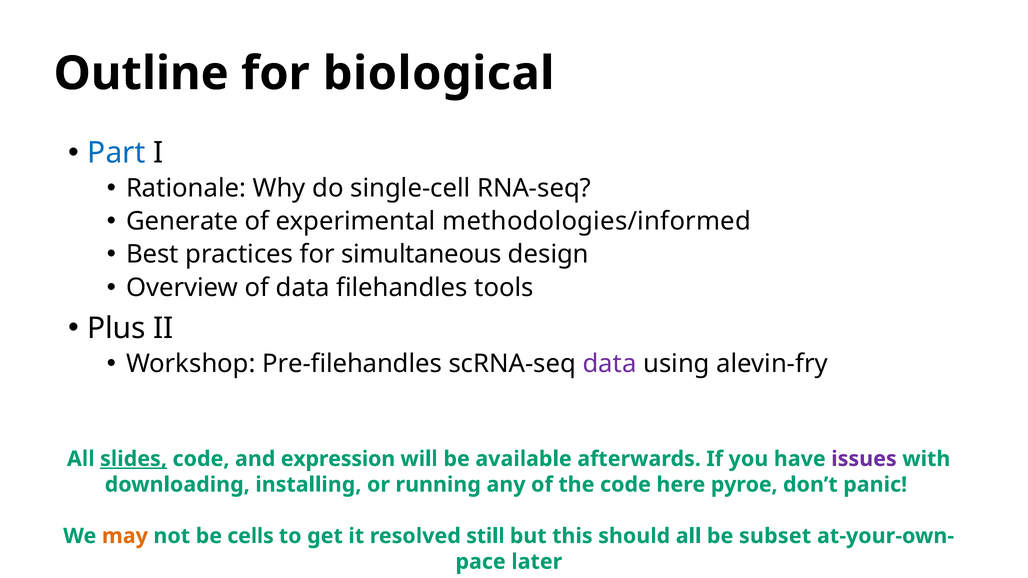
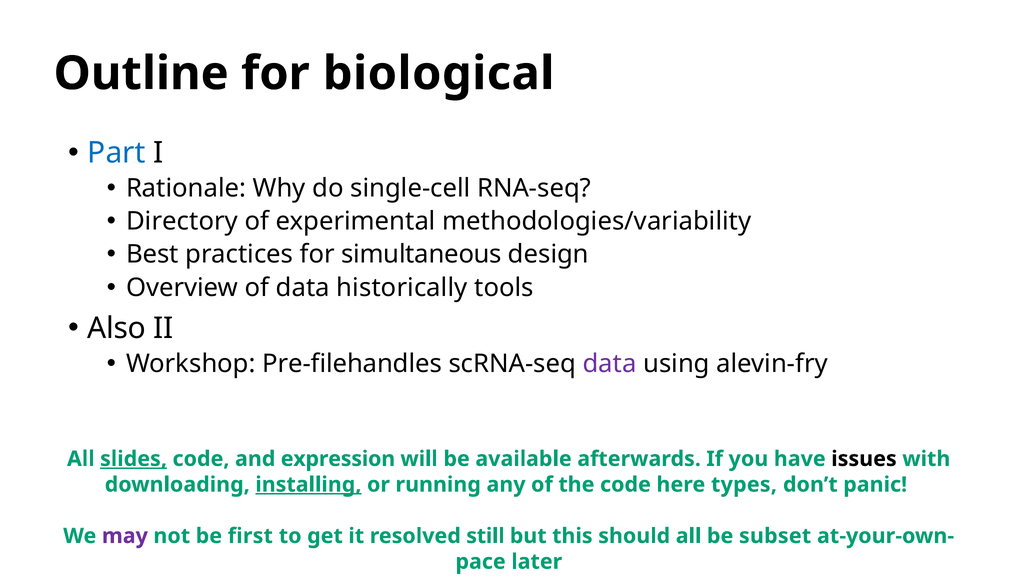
Generate: Generate -> Directory (182, 222)
methodologies/informed: methodologies/informed -> methodologies/variability (597, 222)
filehandles: filehandles -> historically (402, 288)
Plus: Plus -> Also (117, 328)
issues colour: purple -> black (864, 459)
installing underline: none -> present (308, 485)
pyroe: pyroe -> types (744, 485)
may colour: orange -> purple (125, 536)
cells: cells -> first (250, 536)
